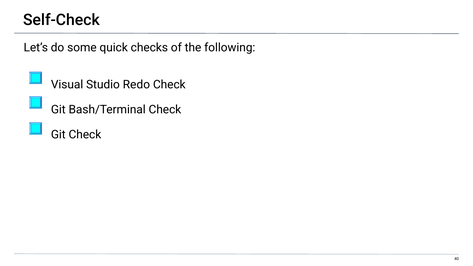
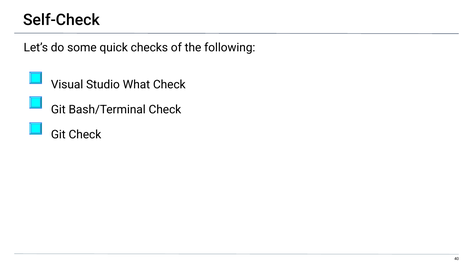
Redo: Redo -> What (136, 85)
